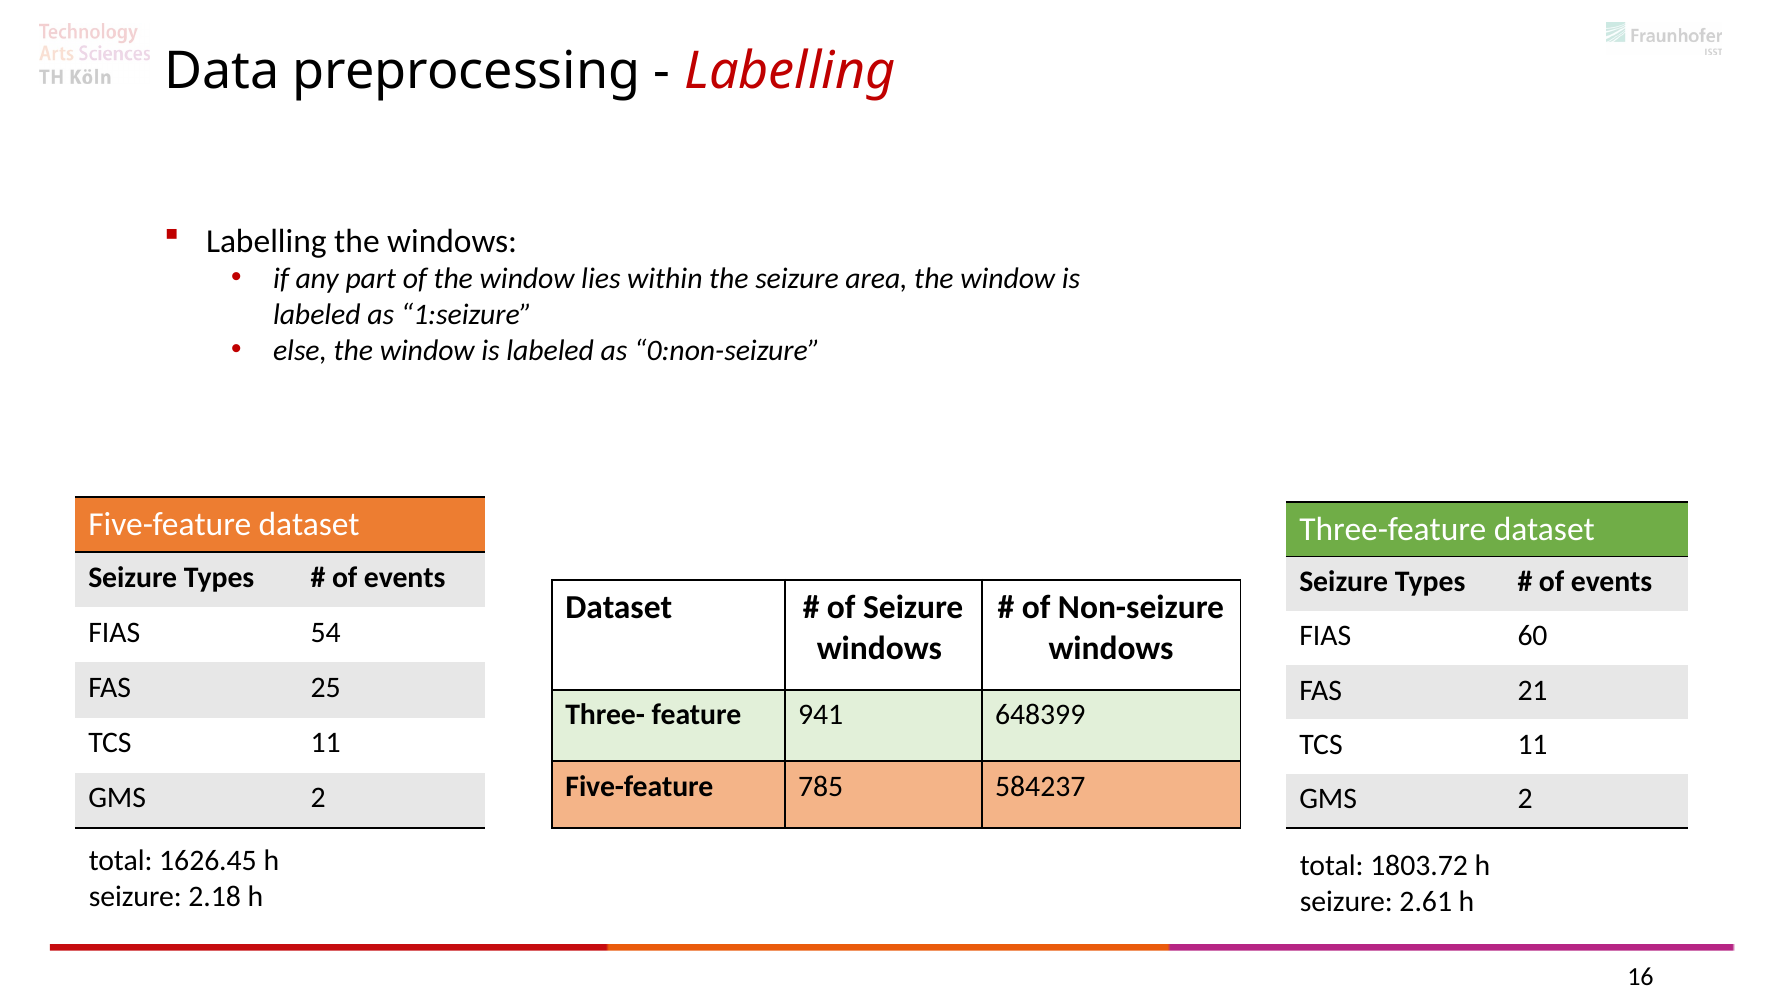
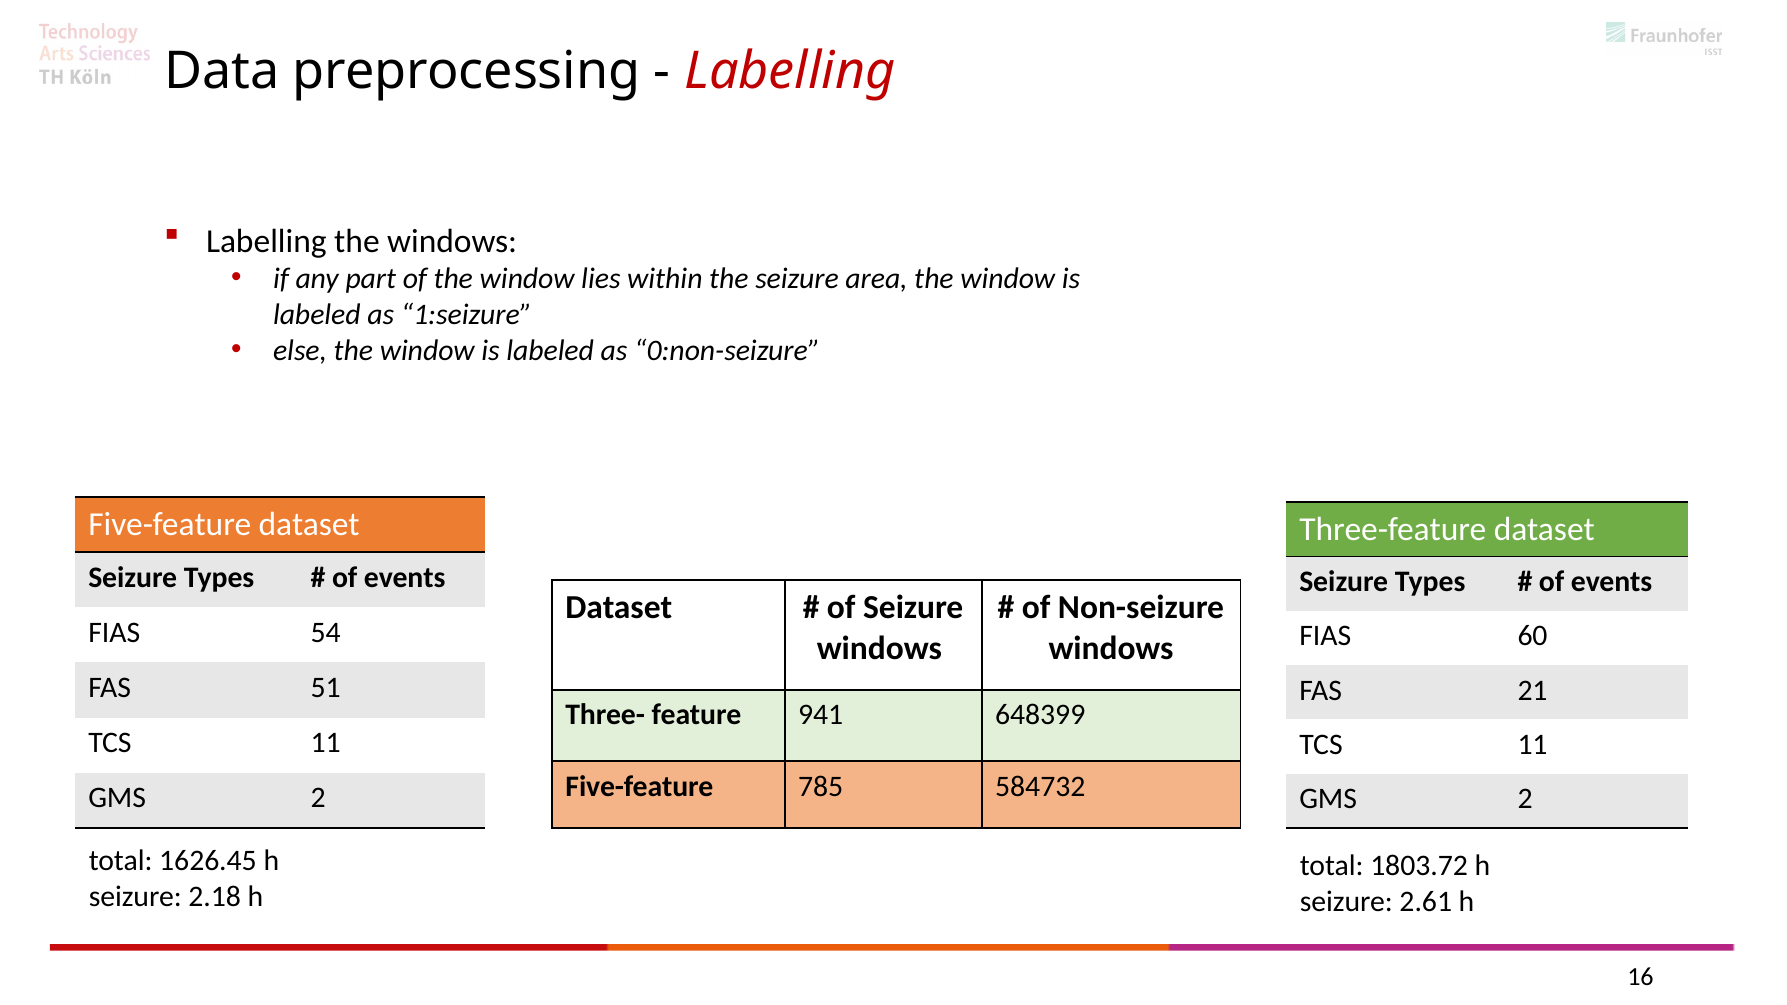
25: 25 -> 51 (326, 688)
584237: 584237 -> 584732 (1040, 787)
